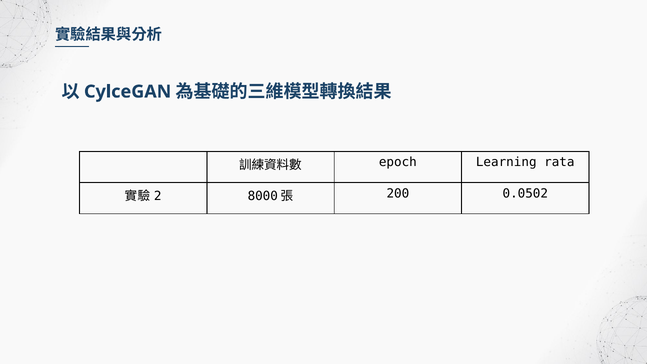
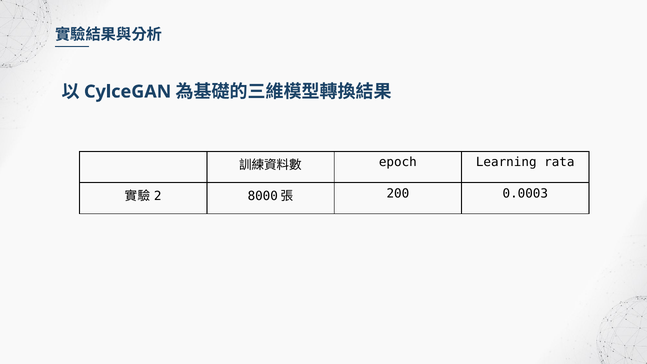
0.0502: 0.0502 -> 0.0003 (525, 193)
